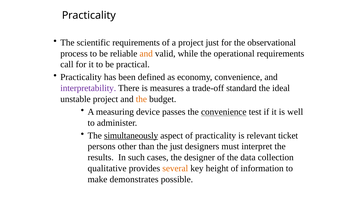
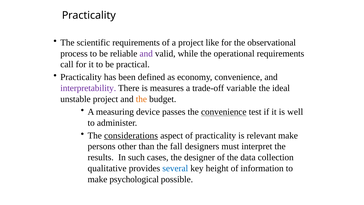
project just: just -> like (212, 43)
and colour: orange -> purple (146, 53)
standard: standard -> variable (241, 88)
simultaneously: simultaneously -> considerations (131, 135)
relevant ticket: ticket -> make (288, 135)
the just: just -> fall (176, 146)
several colour: orange -> blue (175, 168)
demonstrates: demonstrates -> psychological (134, 179)
